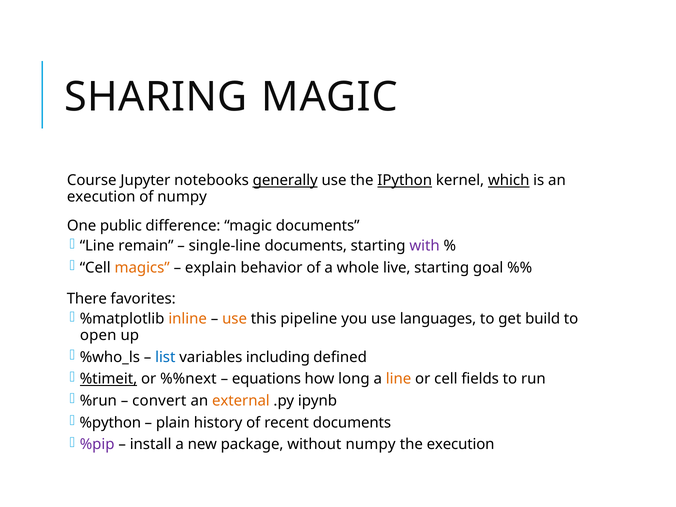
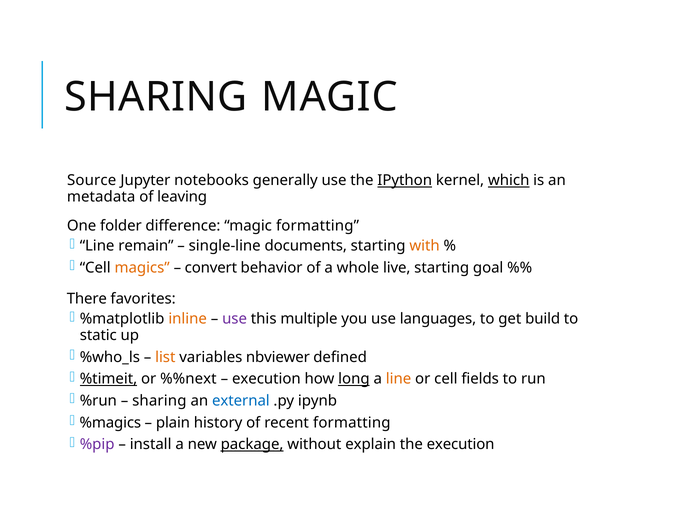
Course: Course -> Source (92, 180)
generally underline: present -> none (285, 180)
execution: execution -> metadata (101, 197)
of numpy: numpy -> leaving (182, 197)
public: public -> folder (121, 226)
magic documents: documents -> formatting (318, 226)
with colour: purple -> orange (425, 246)
explain: explain -> convert (211, 268)
use colour: orange -> purple (235, 319)
pipeline: pipeline -> multiple (309, 319)
open: open -> static (98, 335)
list colour: blue -> orange (165, 357)
including: including -> nbviewer (278, 357)
equations: equations -> execution (266, 379)
long underline: none -> present (354, 379)
convert: convert -> sharing (159, 401)
external colour: orange -> blue (241, 401)
%python: %python -> %magics (110, 423)
recent documents: documents -> formatting (352, 423)
package underline: none -> present (252, 444)
without numpy: numpy -> explain (371, 444)
